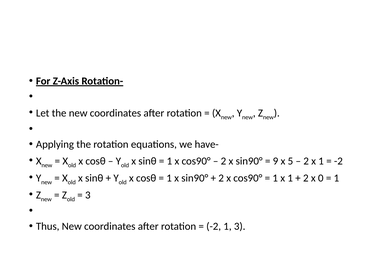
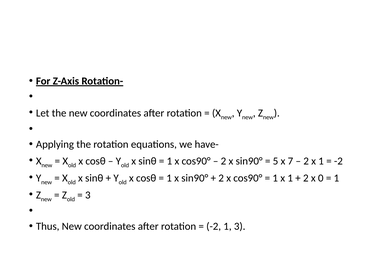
9: 9 -> 5 (275, 161)
5: 5 -> 7 (290, 161)
